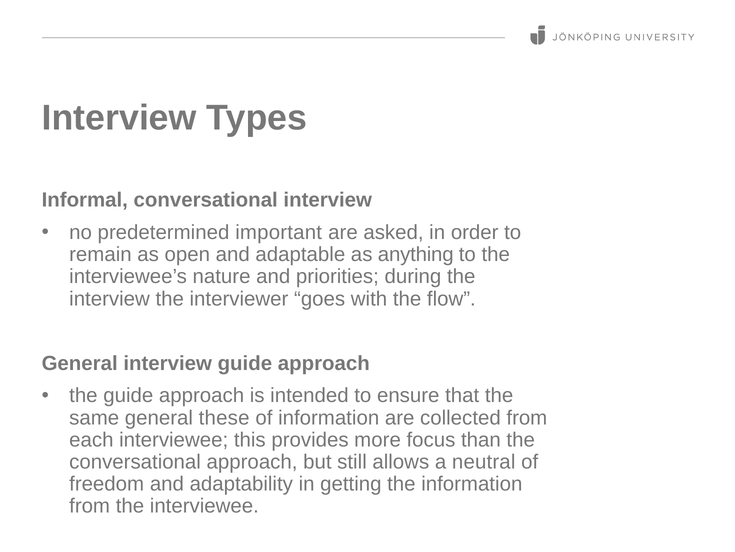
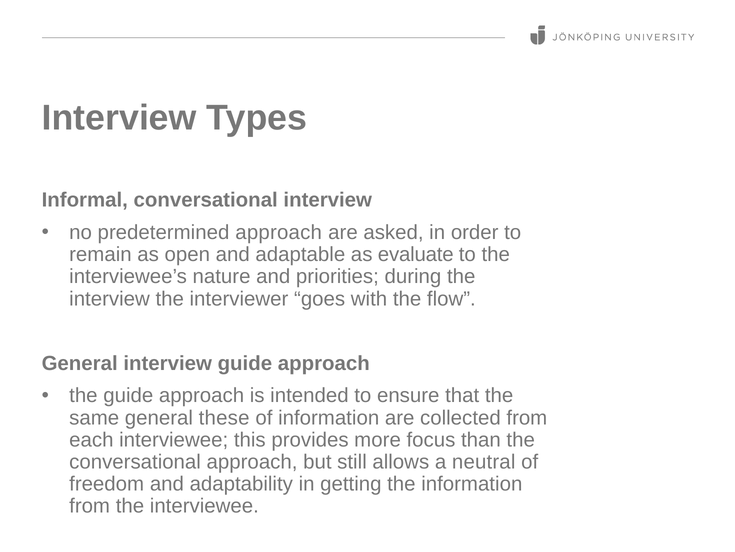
predetermined important: important -> approach (279, 232)
anything: anything -> evaluate (416, 254)
